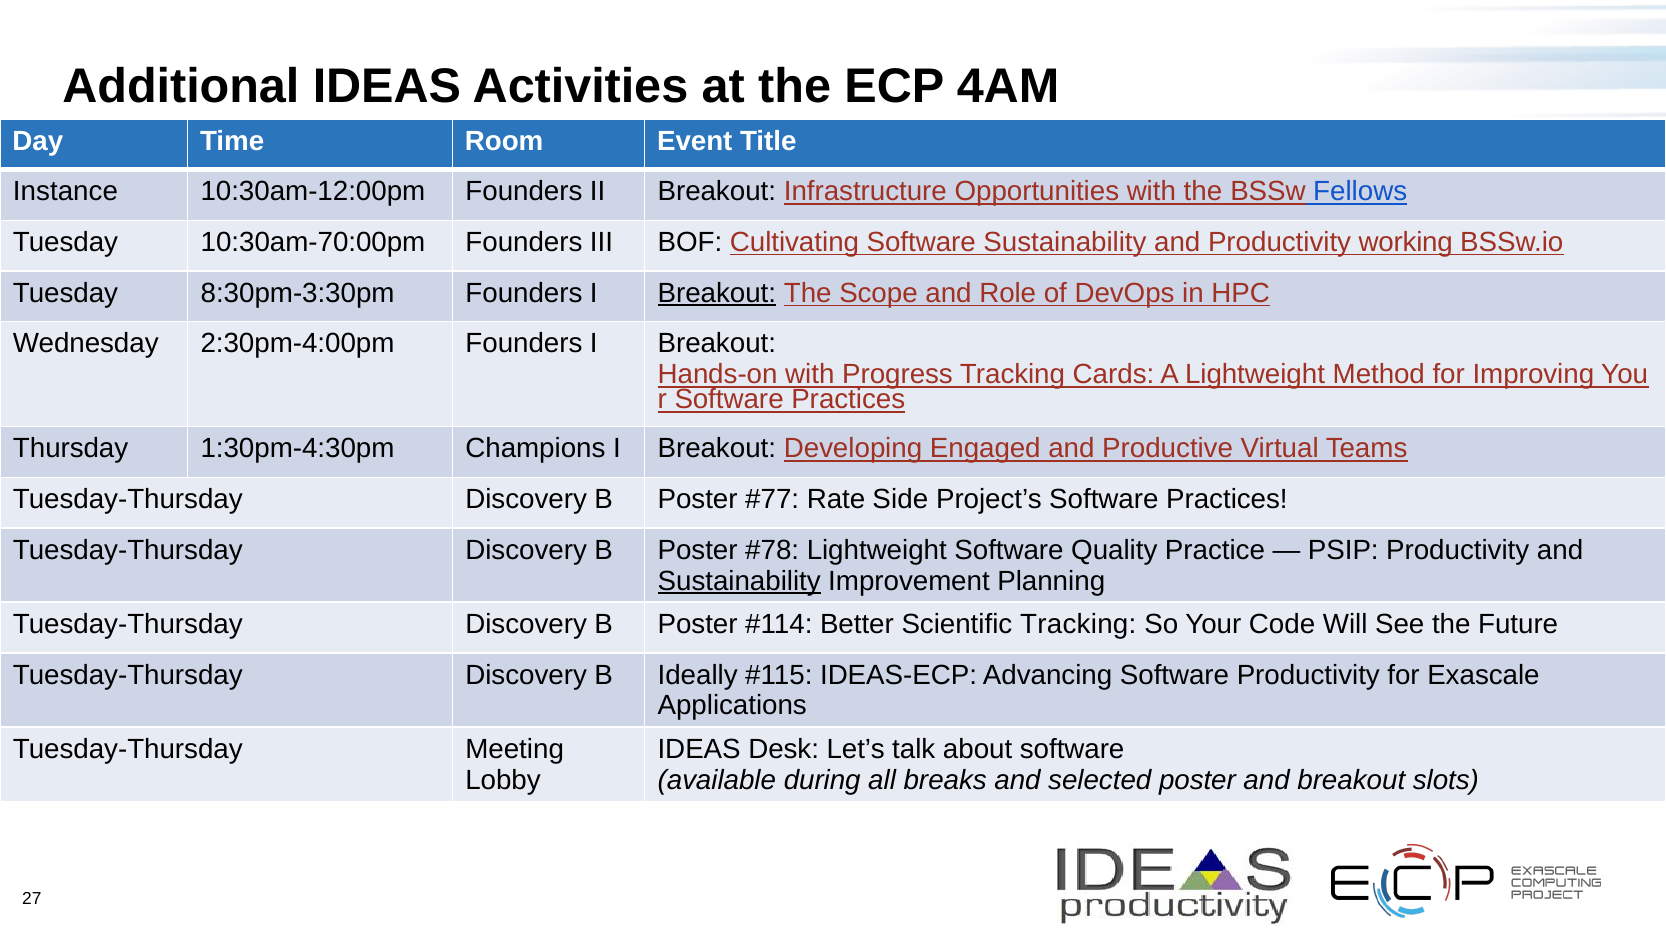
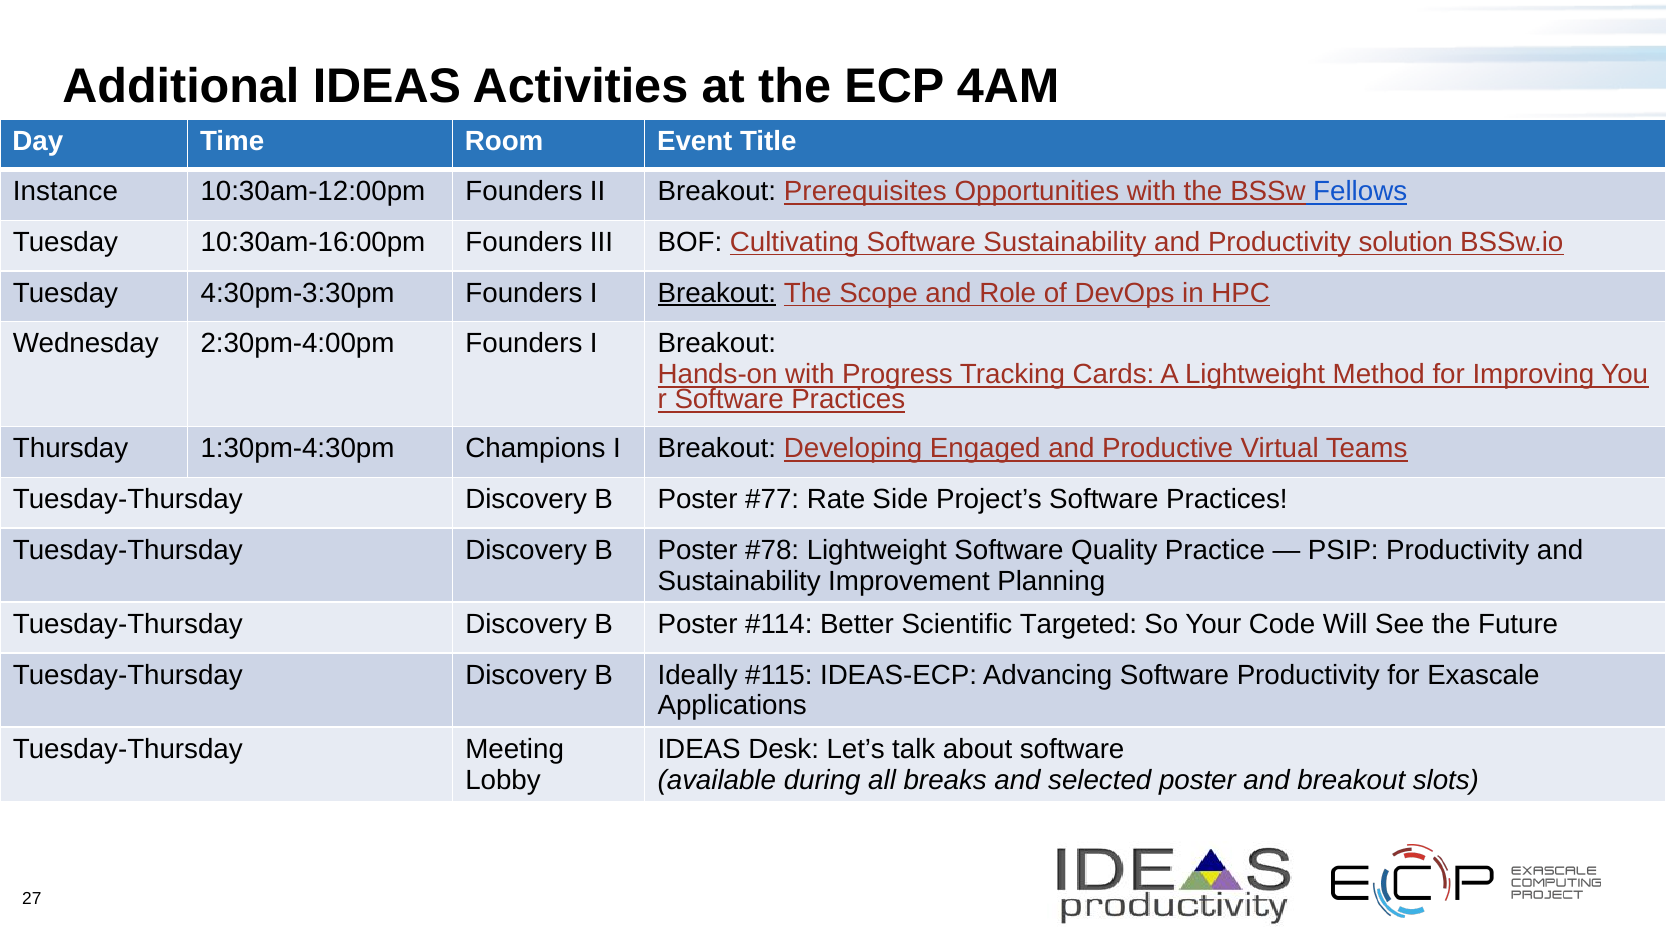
Infrastructure: Infrastructure -> Prerequisites (865, 192)
10:30am-70:00pm: 10:30am-70:00pm -> 10:30am-16:00pm (313, 242)
working: working -> solution (1406, 242)
8:30pm-3:30pm: 8:30pm-3:30pm -> 4:30pm-3:30pm (298, 293)
Sustainability underline: present -> none (739, 581)
Scientific Tracking: Tracking -> Targeted (1078, 625)
